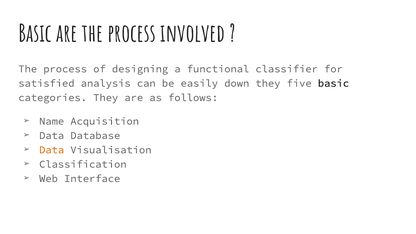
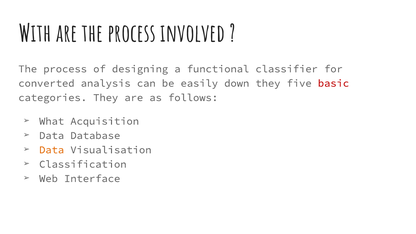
Basic: Basic -> With (35, 34)
satisfied: satisfied -> converted (46, 83)
basic colour: black -> red (333, 83)
Name: Name -> What (52, 121)
